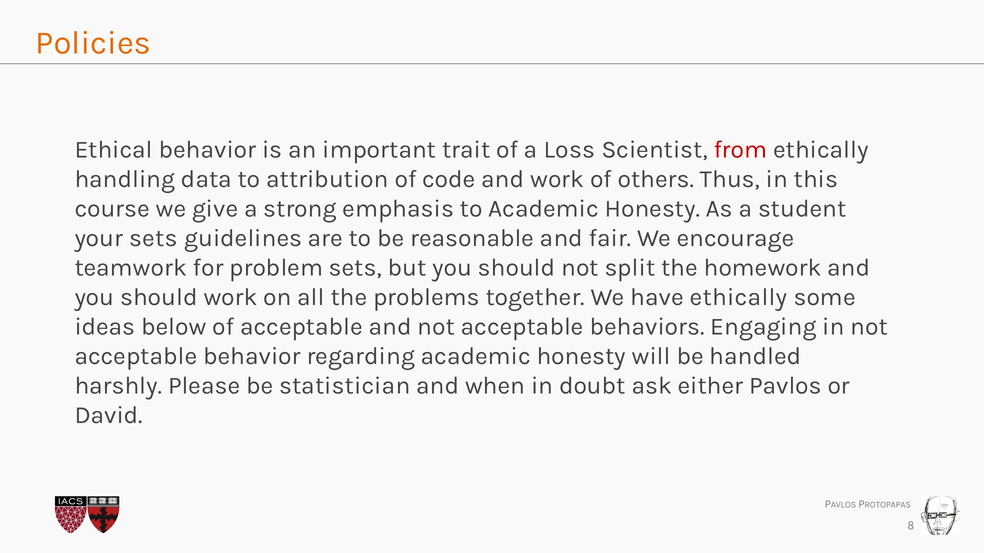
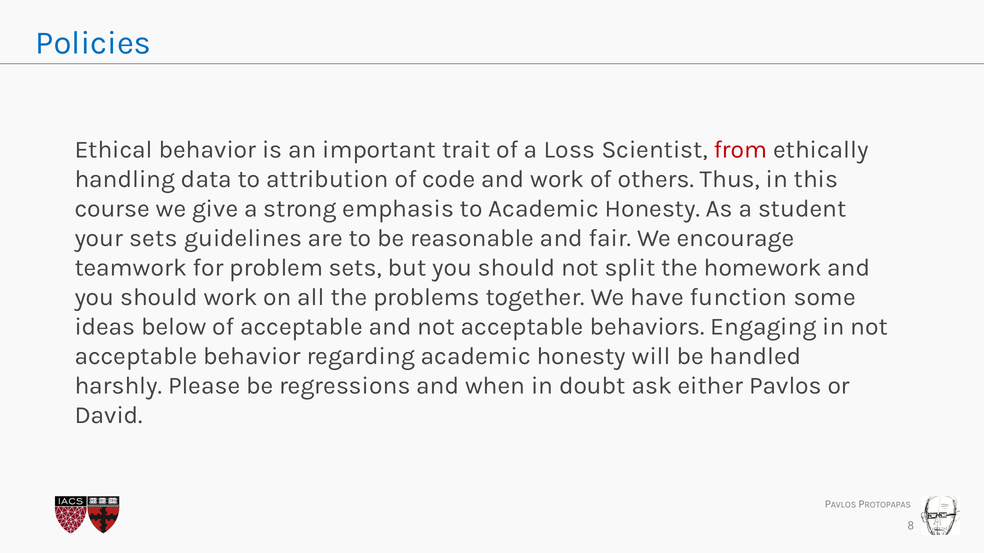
Policies colour: orange -> blue (93, 43)
have ethically: ethically -> function (739, 297)
statistician: statistician -> regressions (345, 386)
